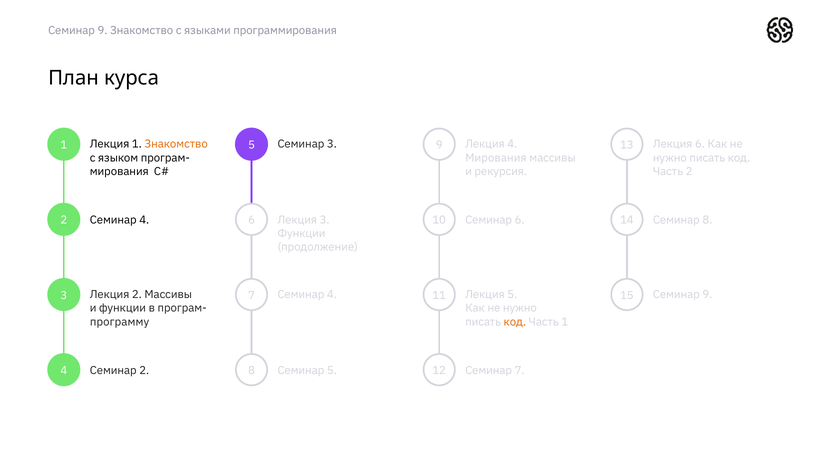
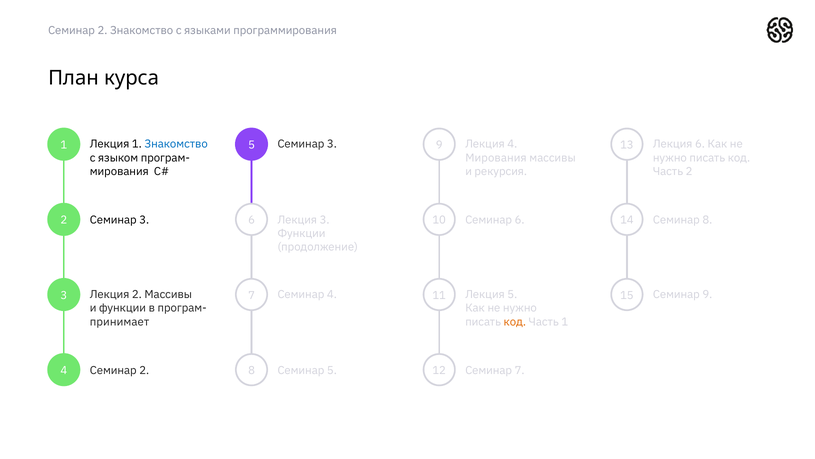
9: 9 -> 2 (103, 30)
Знакомство colour: orange -> blue (176, 144)
4: 4 -> 3 (144, 220)
программу: программу -> принимает (120, 321)
